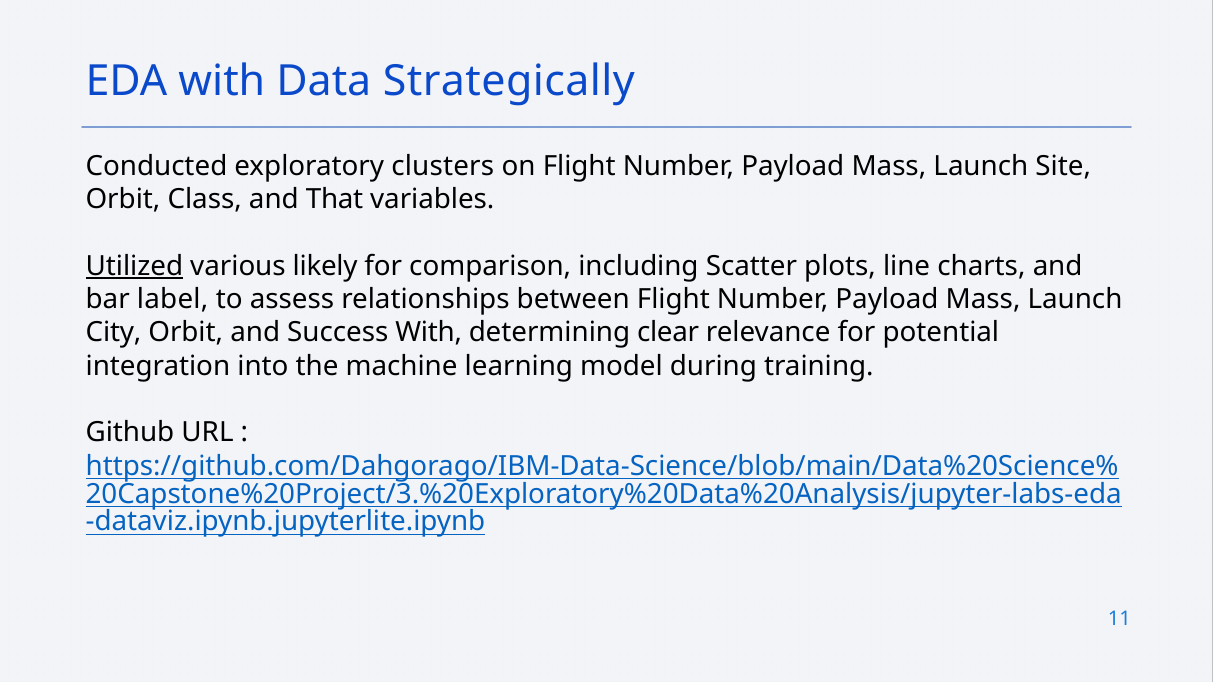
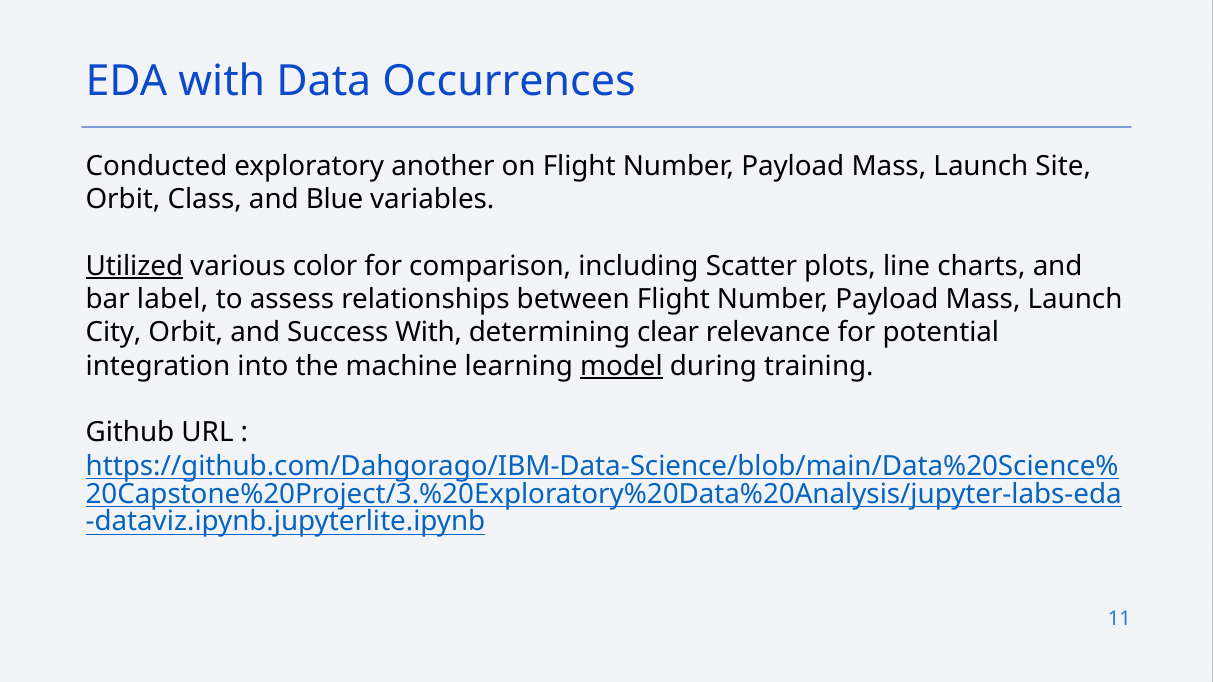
Strategically: Strategically -> Occurrences (509, 81)
clusters: clusters -> another (443, 166)
That: That -> Blue (335, 200)
likely: likely -> color (325, 266)
model underline: none -> present (621, 366)
